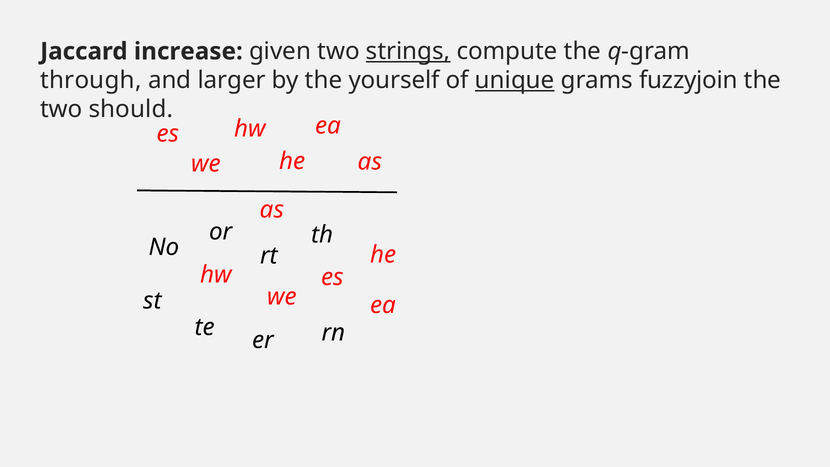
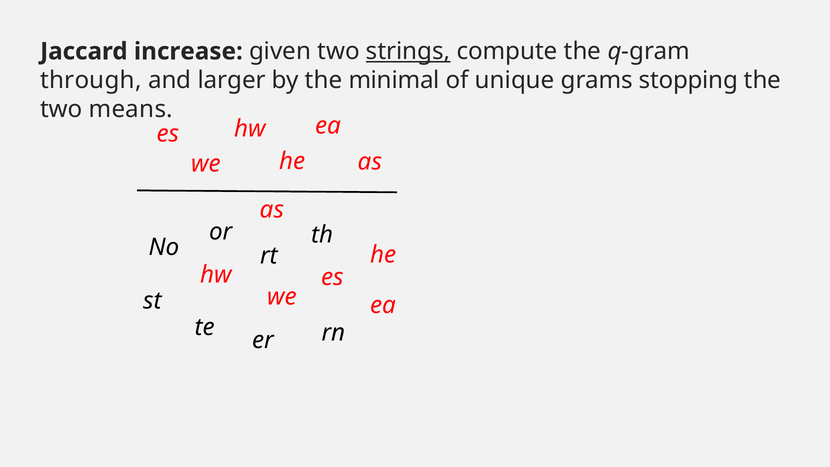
yourself: yourself -> minimal (394, 80)
unique underline: present -> none (515, 80)
fuzzyjoin: fuzzyjoin -> stopping (688, 80)
should: should -> means (131, 109)
